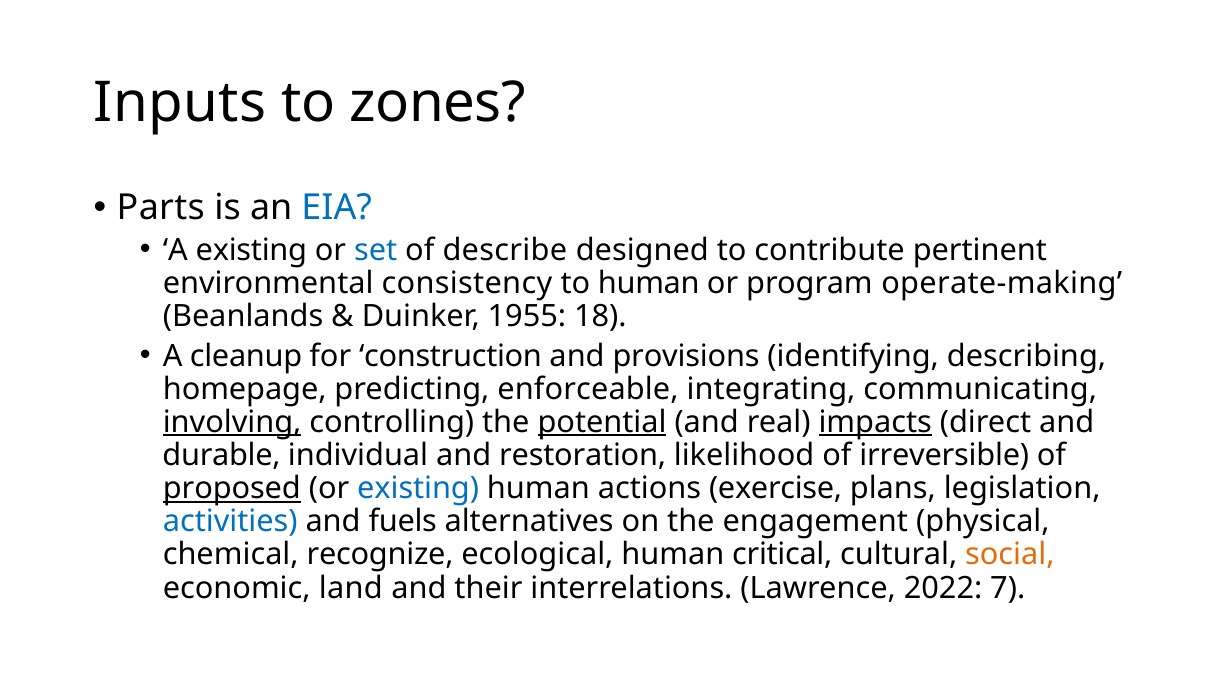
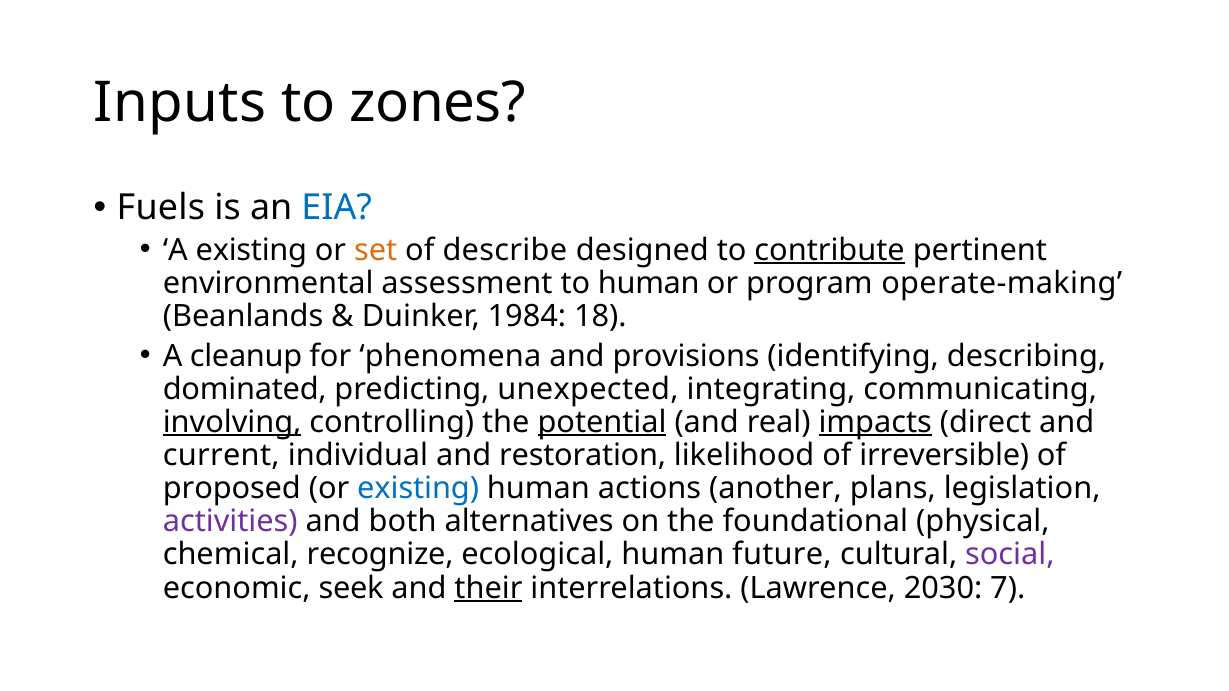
Parts: Parts -> Fuels (161, 208)
set colour: blue -> orange (376, 250)
contribute underline: none -> present (830, 250)
consistency: consistency -> assessment (467, 283)
1955: 1955 -> 1984 (527, 316)
construction: construction -> phenomena (450, 356)
homepage: homepage -> dominated (245, 389)
enforceable: enforceable -> unexpected (588, 389)
durable: durable -> current (221, 456)
proposed underline: present -> none (232, 489)
exercise: exercise -> another (775, 489)
activities colour: blue -> purple (230, 522)
fuels: fuels -> both (403, 522)
engagement: engagement -> foundational (815, 522)
critical: critical -> future (782, 555)
social colour: orange -> purple (1010, 555)
land: land -> seek (351, 588)
their underline: none -> present (488, 588)
2022: 2022 -> 2030 (943, 588)
